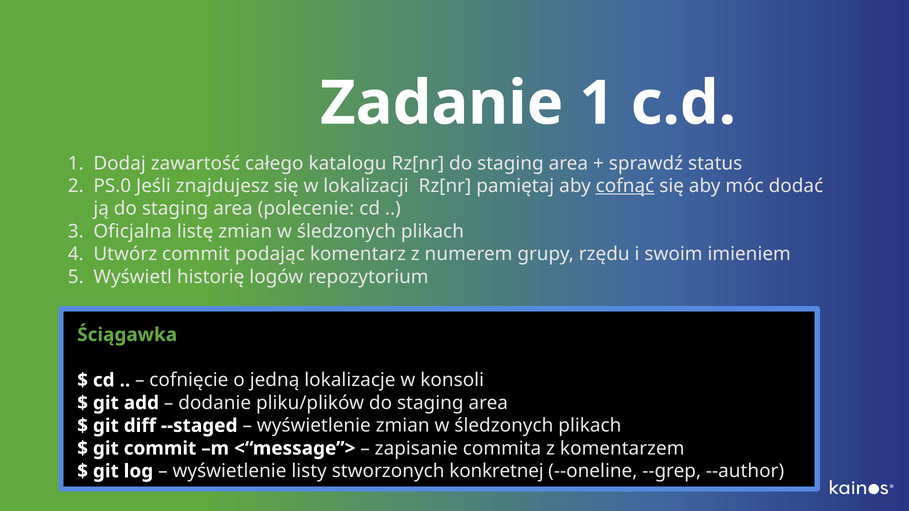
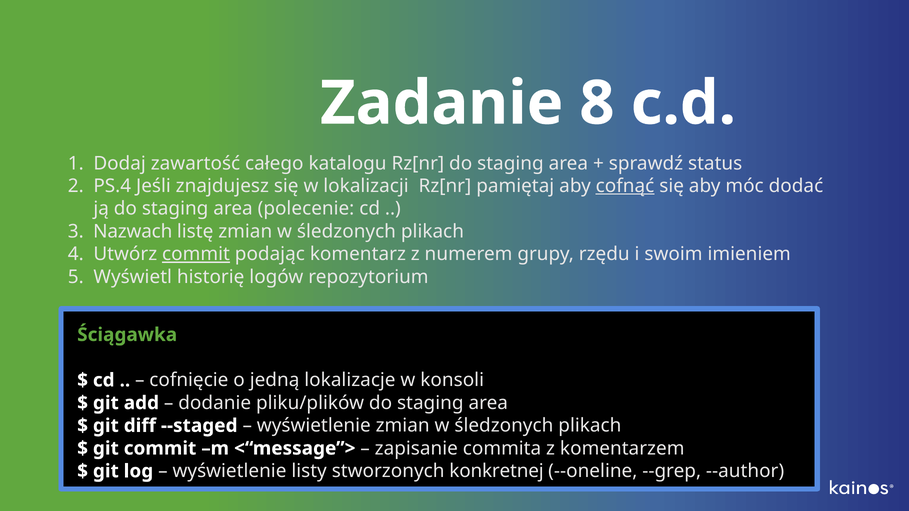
Zadanie 1: 1 -> 8 (597, 103)
PS.0: PS.0 -> PS.4 (112, 186)
Oficjalna: Oficjalna -> Nazwach (133, 232)
commit underline: none -> present (196, 254)
